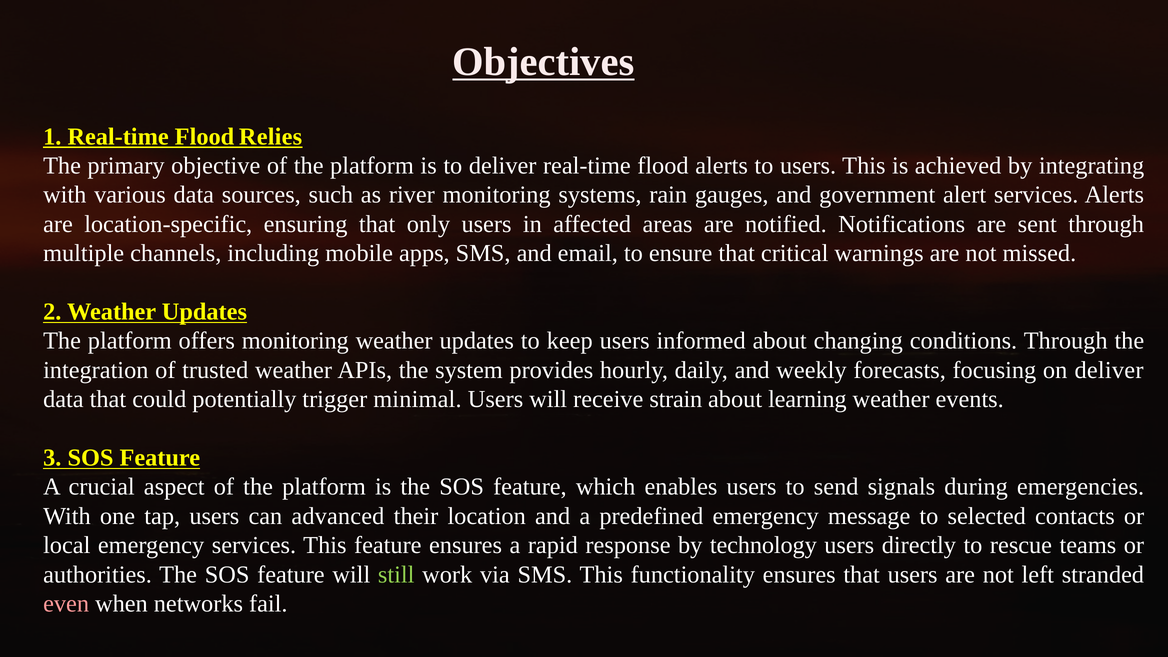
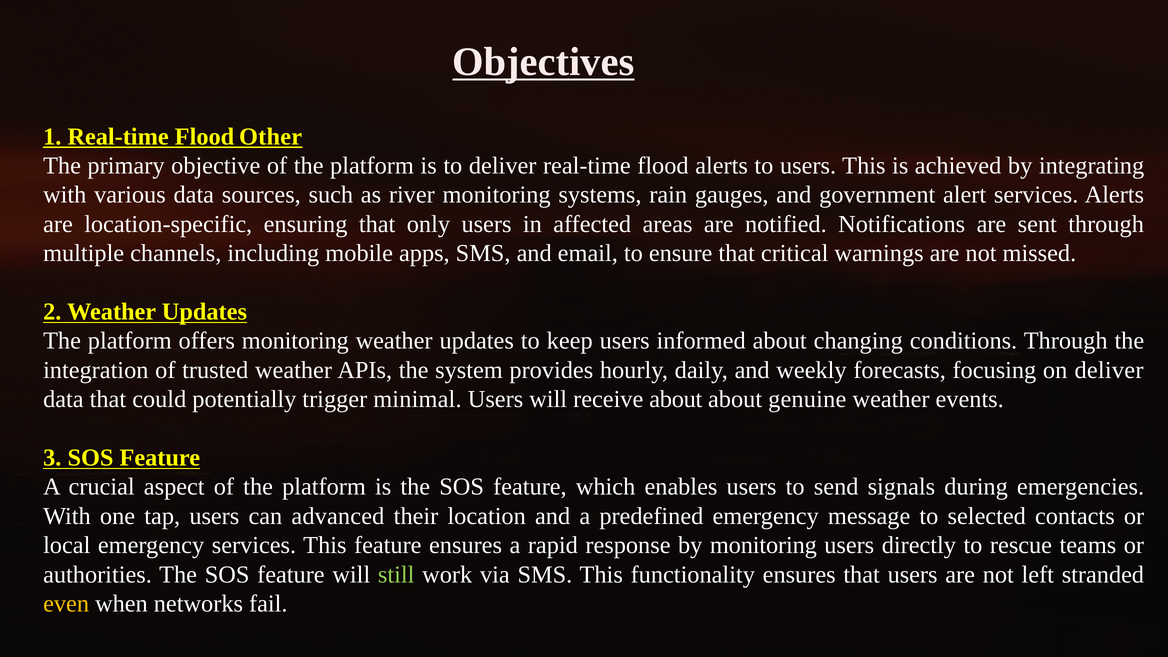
Relies: Relies -> Other (271, 137)
receive strain: strain -> about (676, 399)
learning: learning -> genuine (807, 399)
by technology: technology -> monitoring (763, 545)
even colour: pink -> yellow (66, 604)
